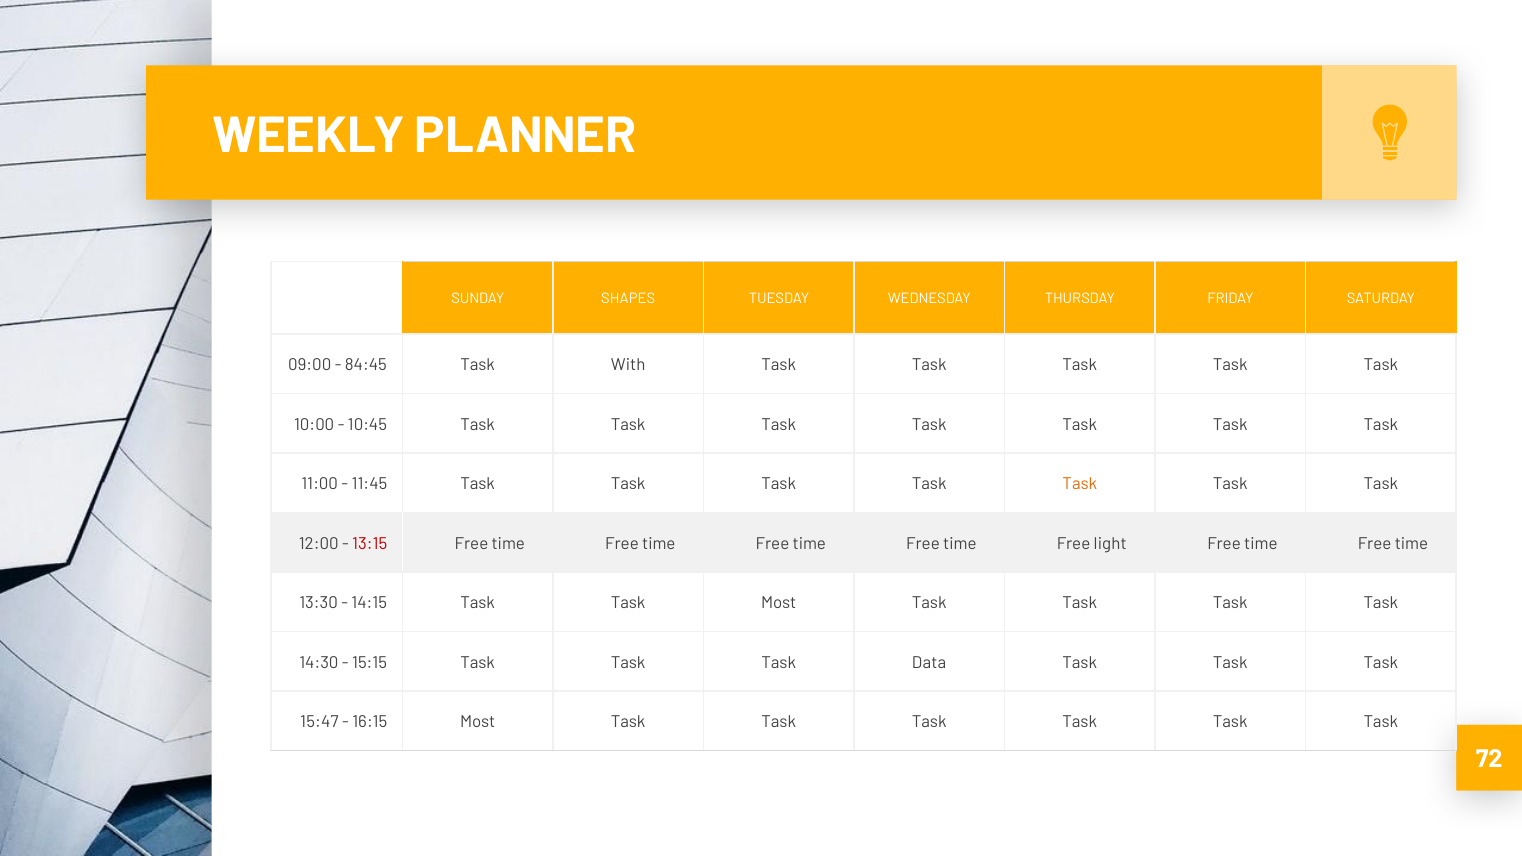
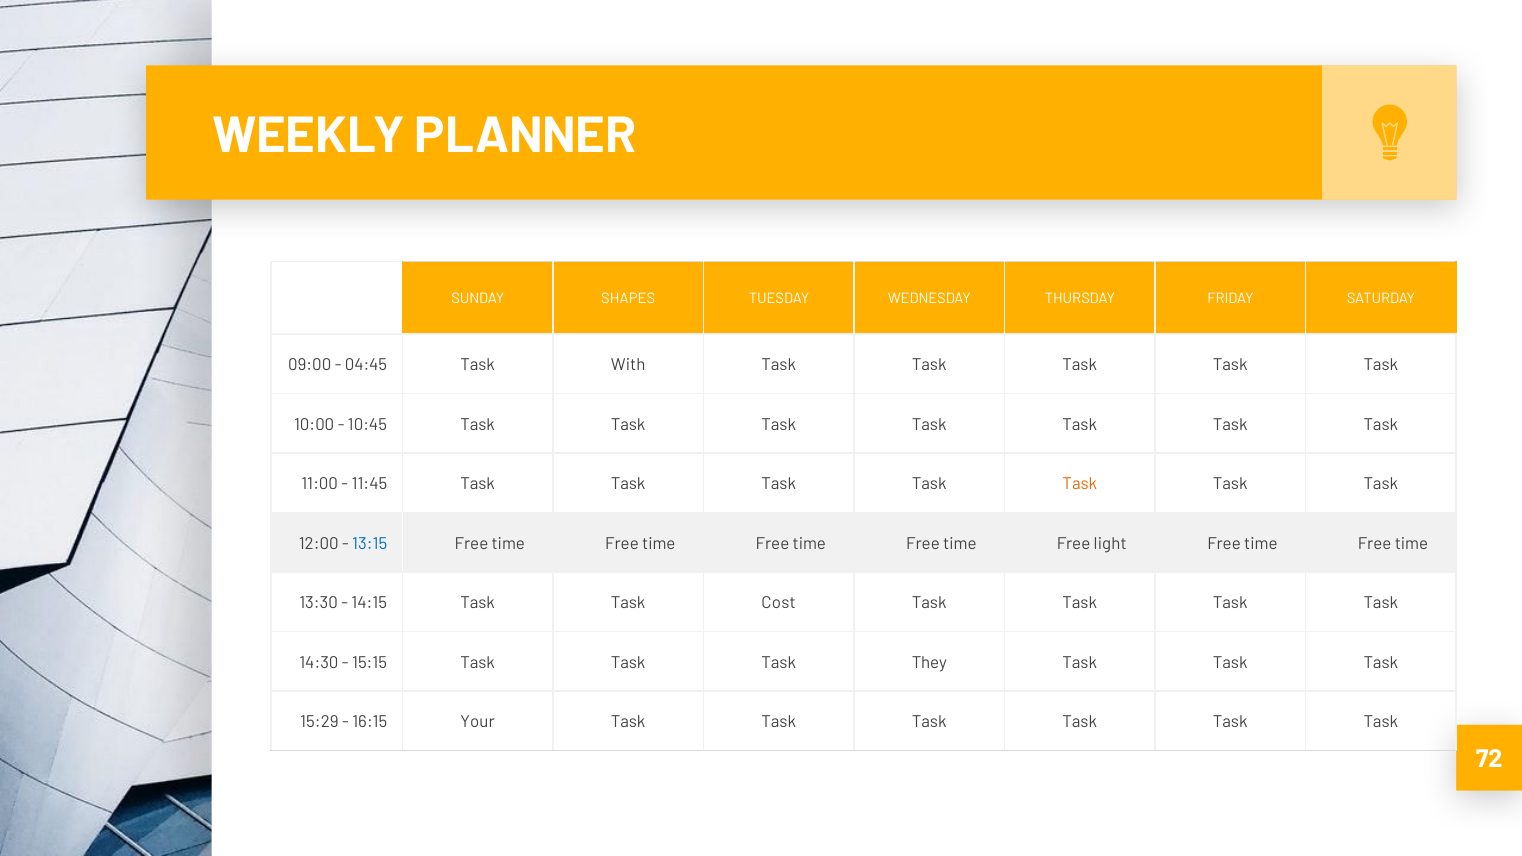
84:45: 84:45 -> 04:45 (366, 365)
13:15 colour: red -> blue (370, 544)
Task Most: Most -> Cost (779, 603)
Data: Data -> They (929, 663)
15:47: 15:47 -> 15:29 (319, 722)
16:15 Most: Most -> Your (478, 722)
